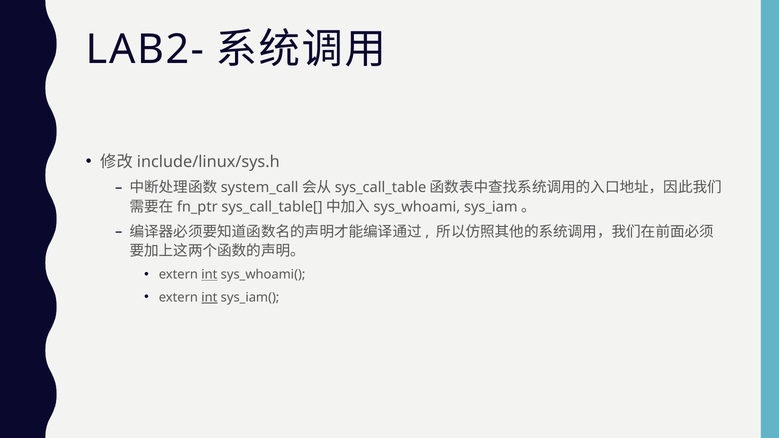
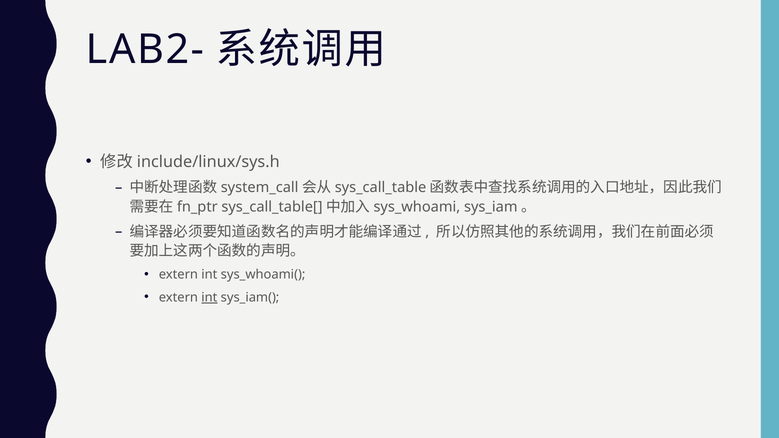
int underline: present -> none (209, 275)
